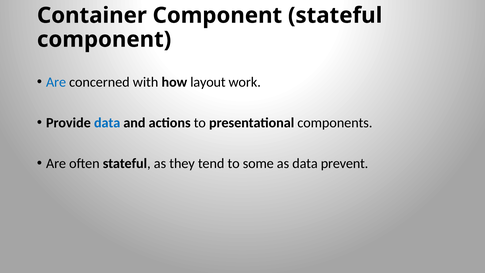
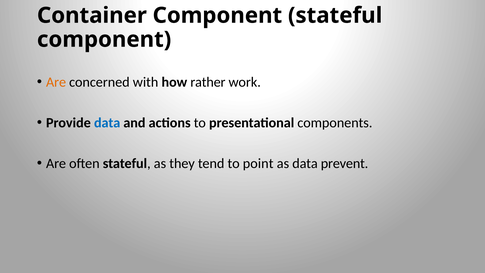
Are colour: blue -> orange (56, 82)
layout: layout -> rather (208, 82)
some: some -> point (258, 163)
